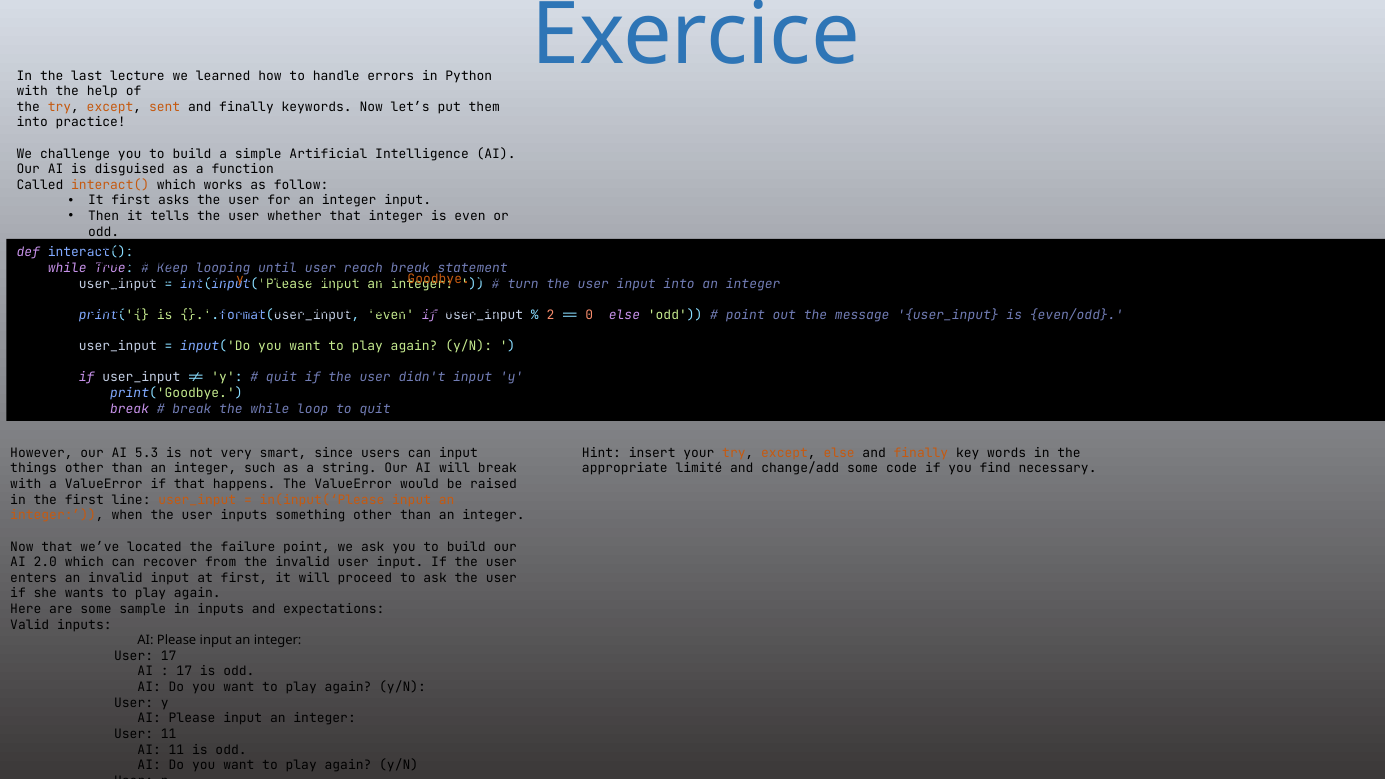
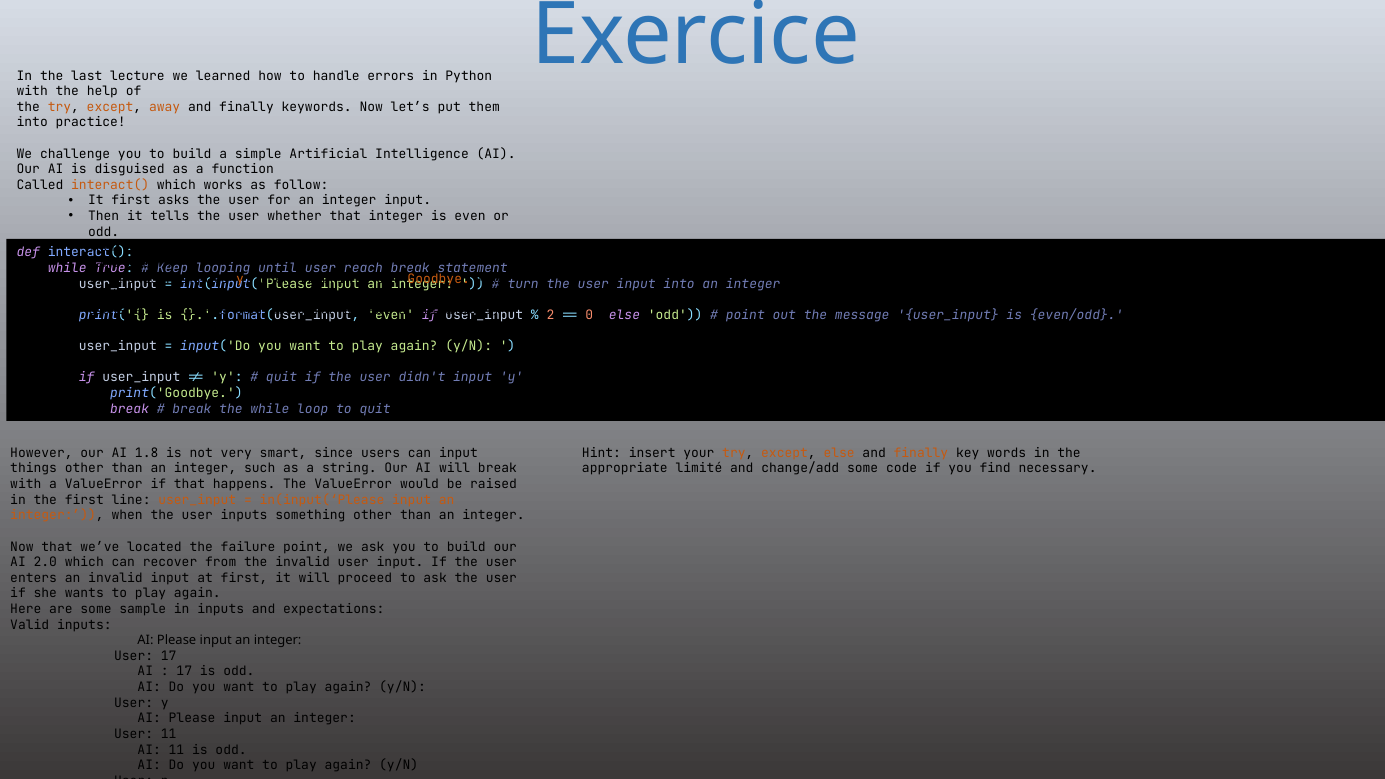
sent: sent -> away (165, 107)
5.3: 5.3 -> 1.8 (147, 453)
